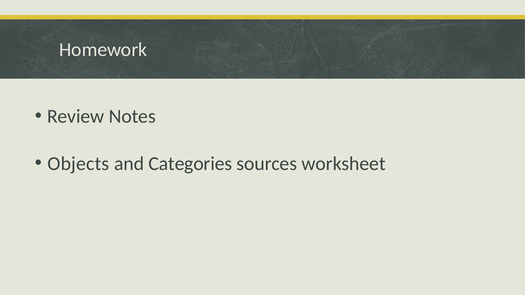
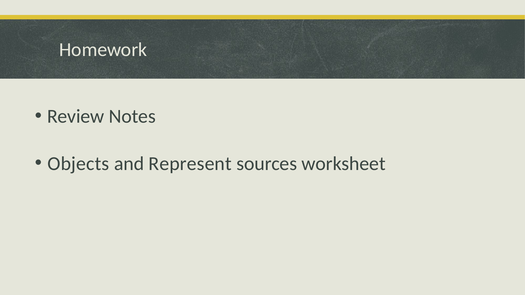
Categories: Categories -> Represent (190, 164)
